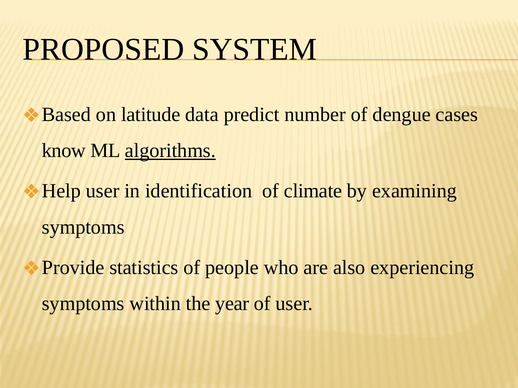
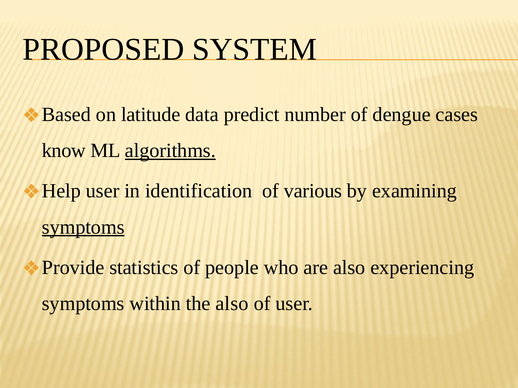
climate: climate -> various (313, 191)
symptoms underline: none -> present (83, 227)
the year: year -> also (232, 304)
